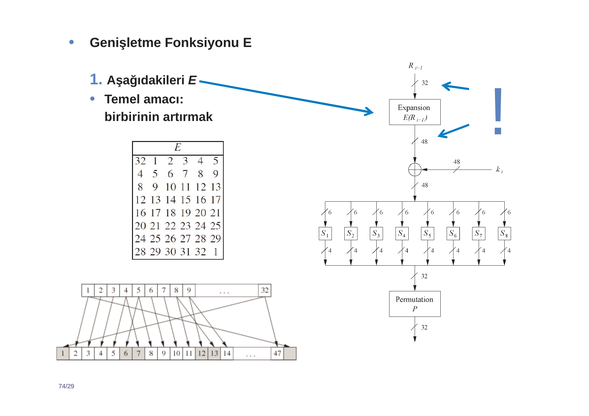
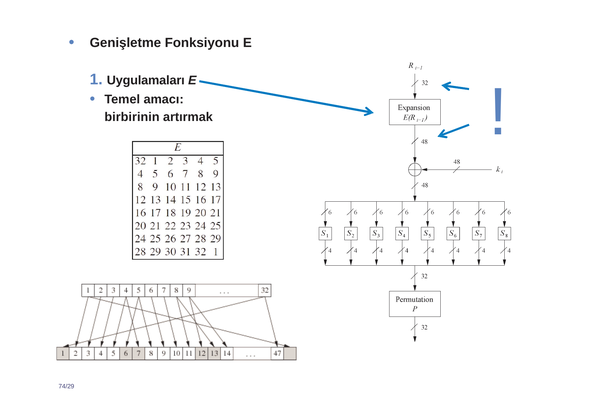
Aşağıdakileri: Aşağıdakileri -> Uygulamaları (146, 80)
